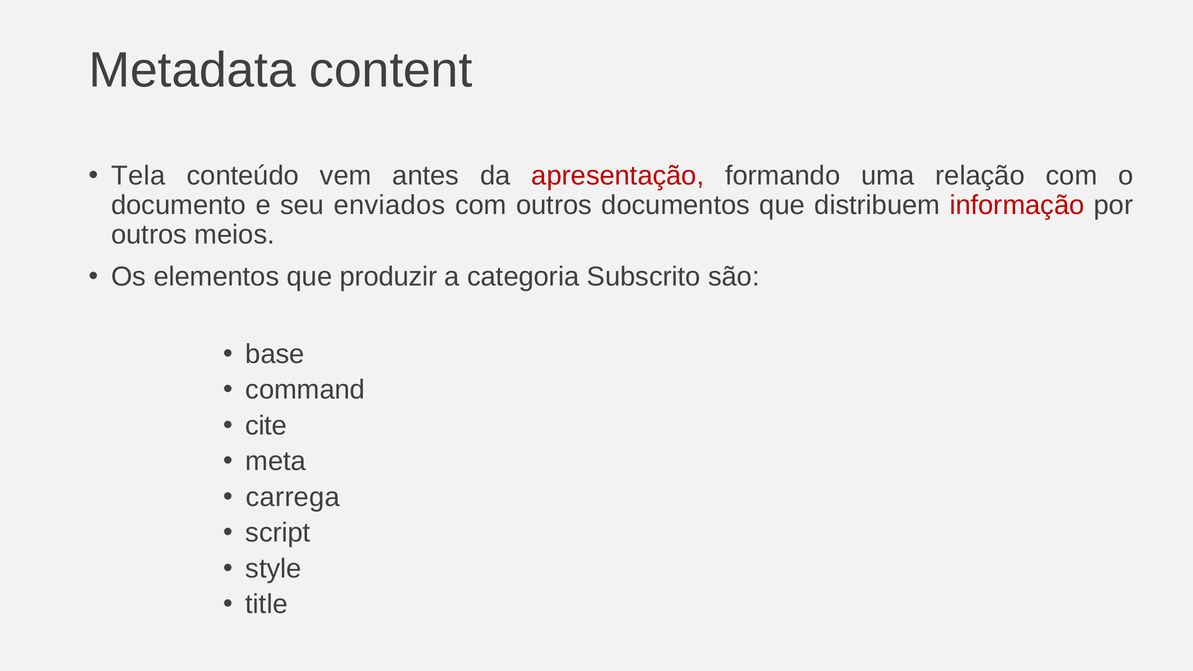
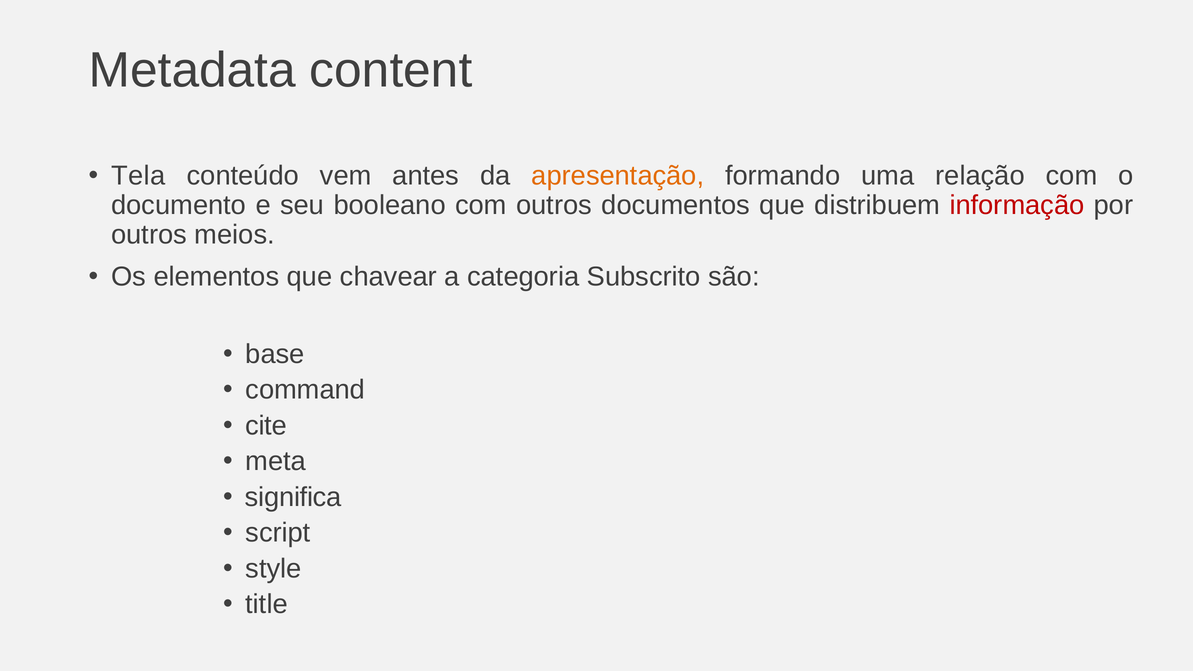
apresentação colour: red -> orange (618, 176)
enviados: enviados -> booleano (390, 205)
produzir: produzir -> chavear (388, 277)
carrega: carrega -> significa (293, 497)
